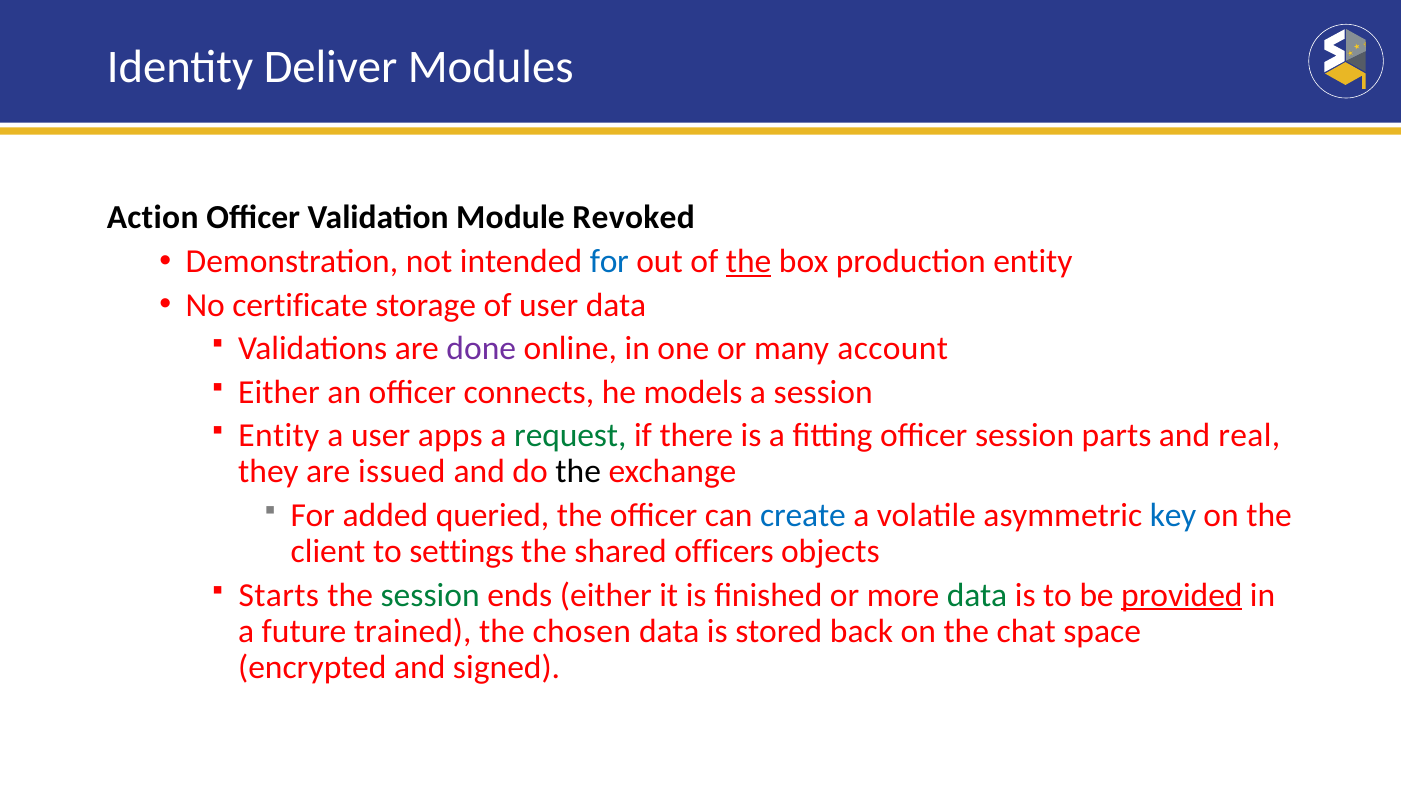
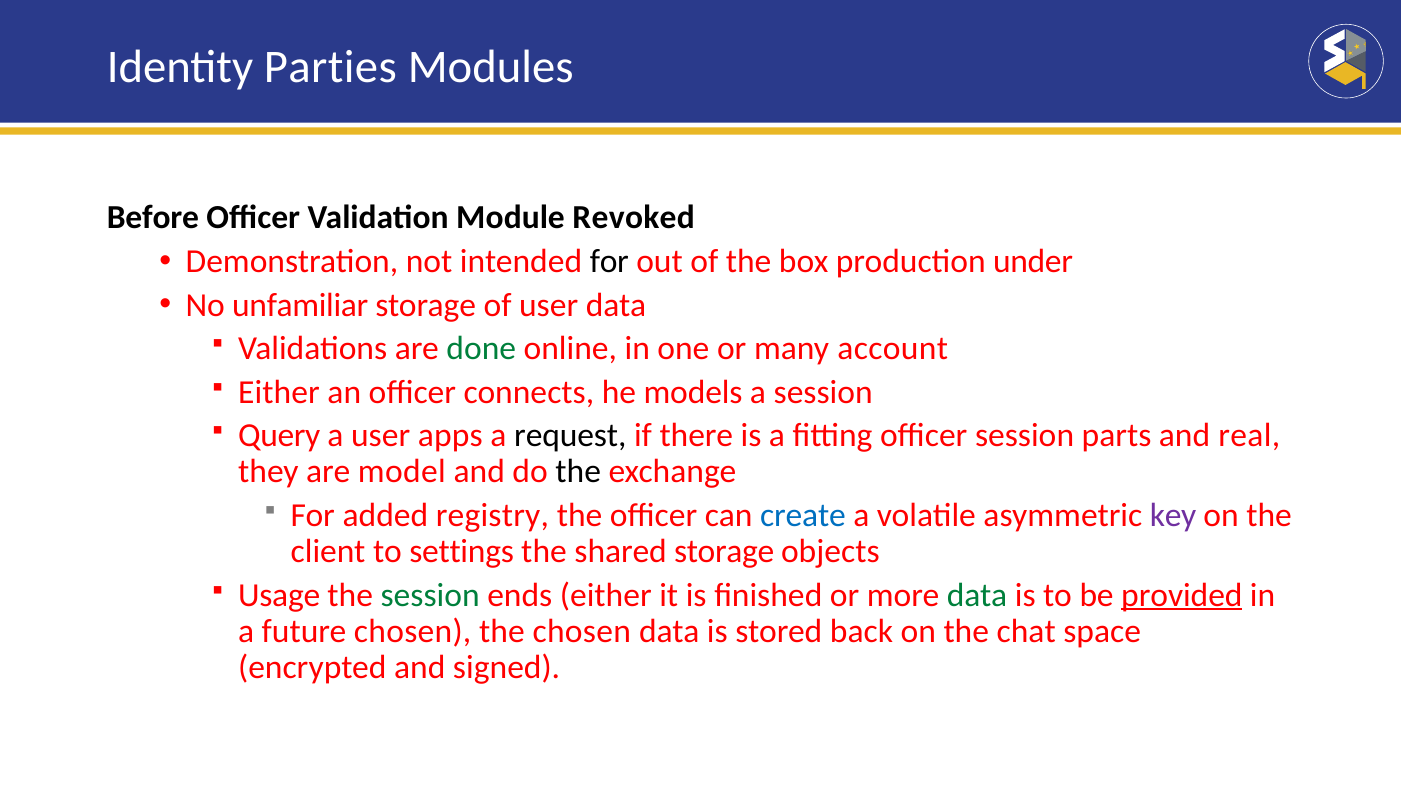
Deliver: Deliver -> Parties (330, 67)
Action: Action -> Before (153, 218)
for colour: blue -> black (609, 261)
the underline: present -> none (749, 261)
production entity: entity -> under (1033, 261)
certificate: certificate -> unfamiliar (300, 305)
done colour: purple -> green (481, 348)
Entity: Entity -> Query (279, 436)
request colour: green -> black (570, 436)
issued: issued -> model (402, 472)
queried: queried -> registry (492, 515)
key colour: blue -> purple (1173, 515)
shared officers: officers -> storage (724, 552)
Starts: Starts -> Usage (279, 595)
future trained: trained -> chosen (413, 631)
